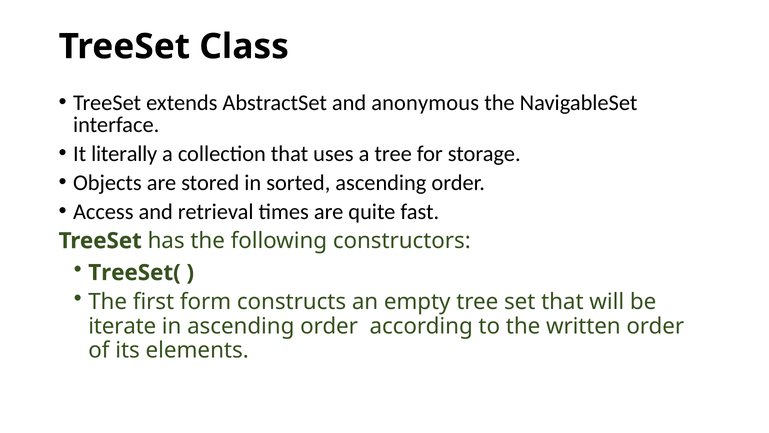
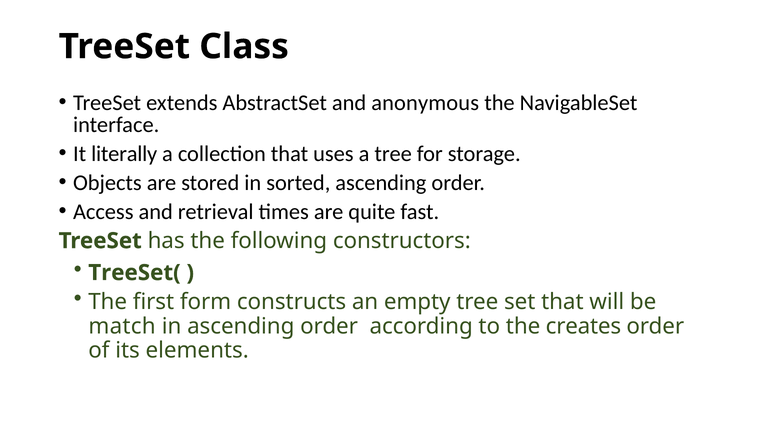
iterate: iterate -> match (122, 326)
written: written -> creates (583, 326)
